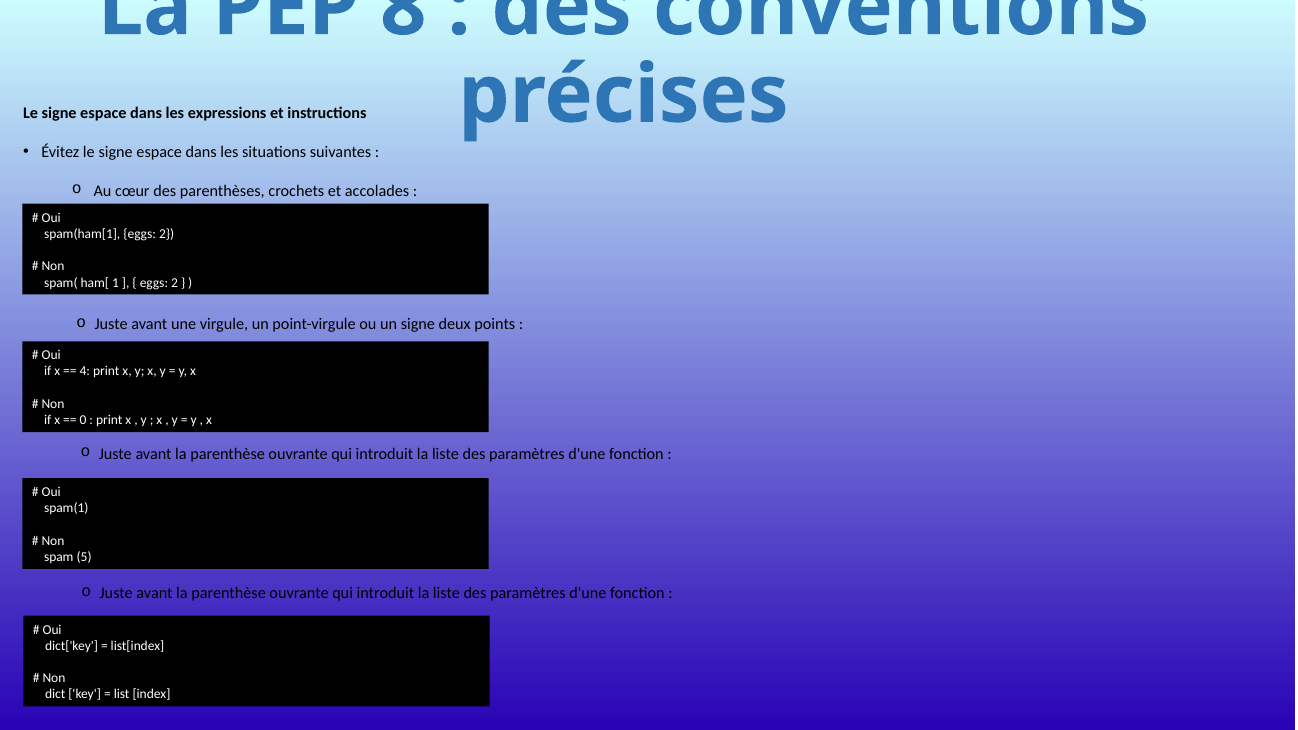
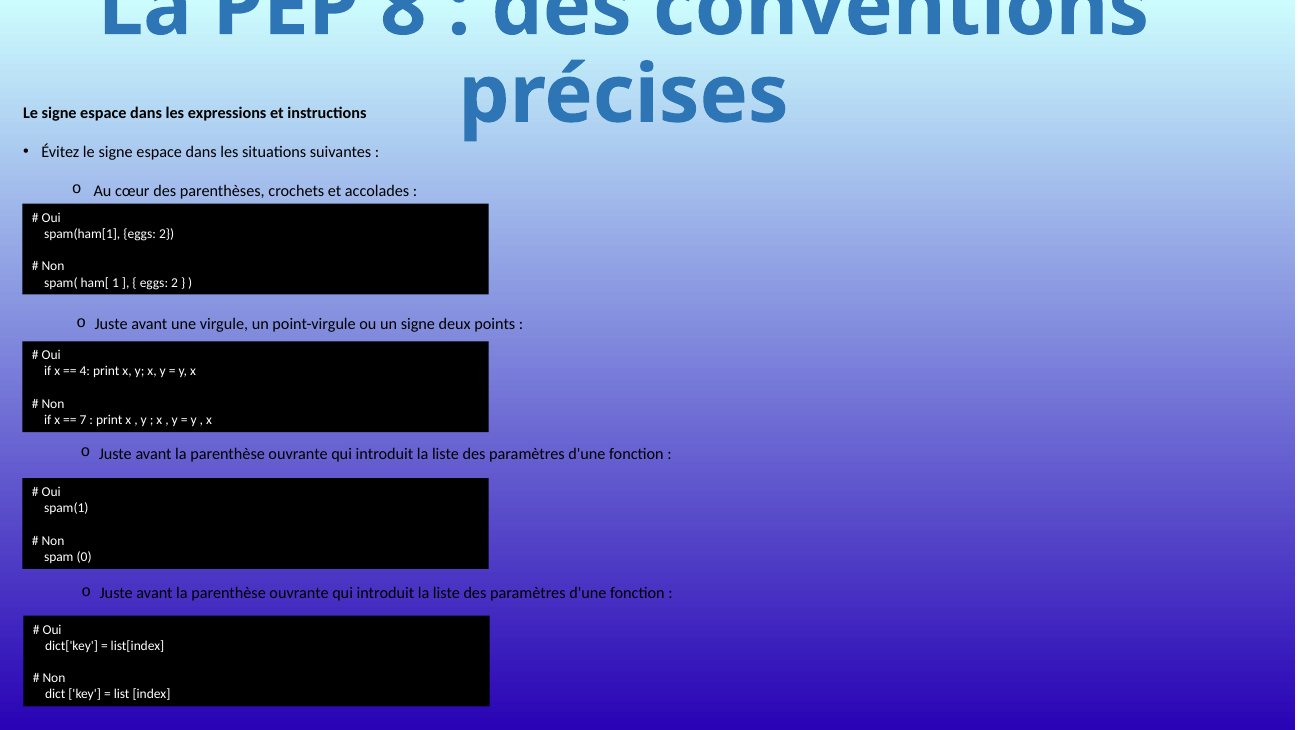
0: 0 -> 7 (83, 420)
5: 5 -> 0 (84, 557)
